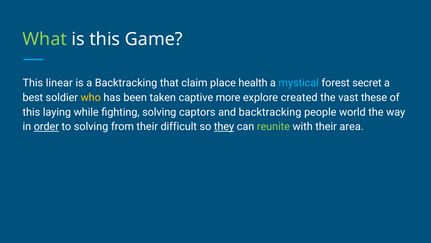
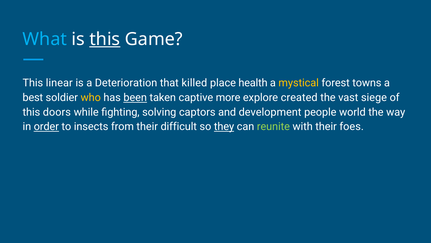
What colour: light green -> light blue (45, 39)
this underline: none -> present (105, 39)
a Backtracking: Backtracking -> Deterioration (126, 83)
claim: claim -> killed (194, 83)
mystical colour: light blue -> yellow (299, 83)
secret: secret -> towns (367, 83)
been underline: none -> present (135, 97)
these: these -> siege (374, 97)
laying: laying -> doors (57, 112)
and backtracking: backtracking -> development (270, 112)
to solving: solving -> insects (91, 126)
area: area -> foes (352, 126)
